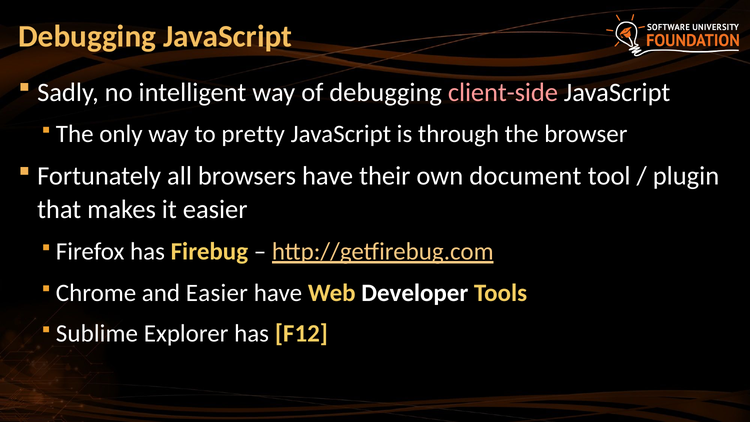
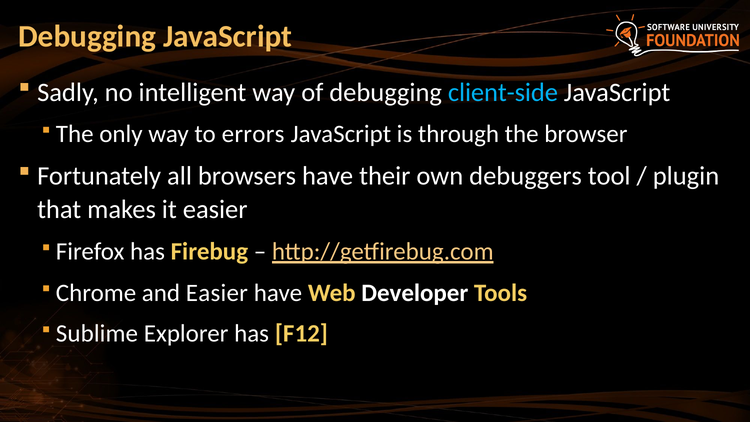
client-side colour: pink -> light blue (503, 92)
pretty: pretty -> errors (253, 134)
document: document -> debuggers (526, 176)
